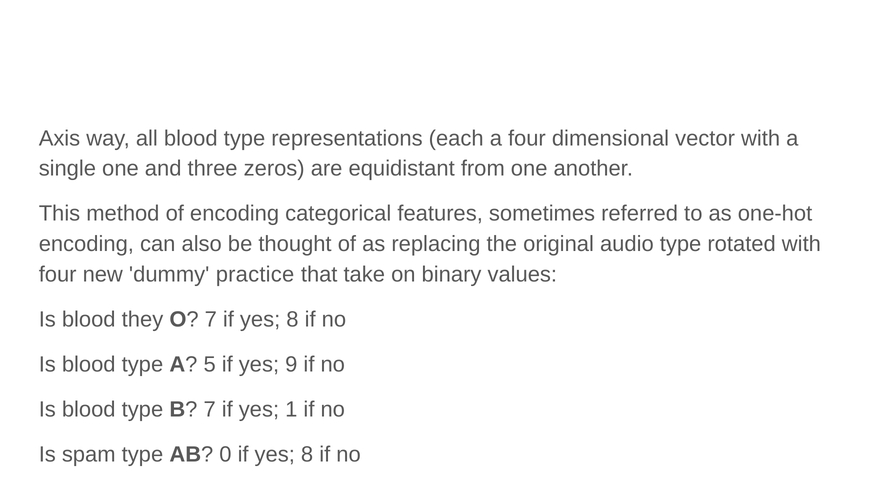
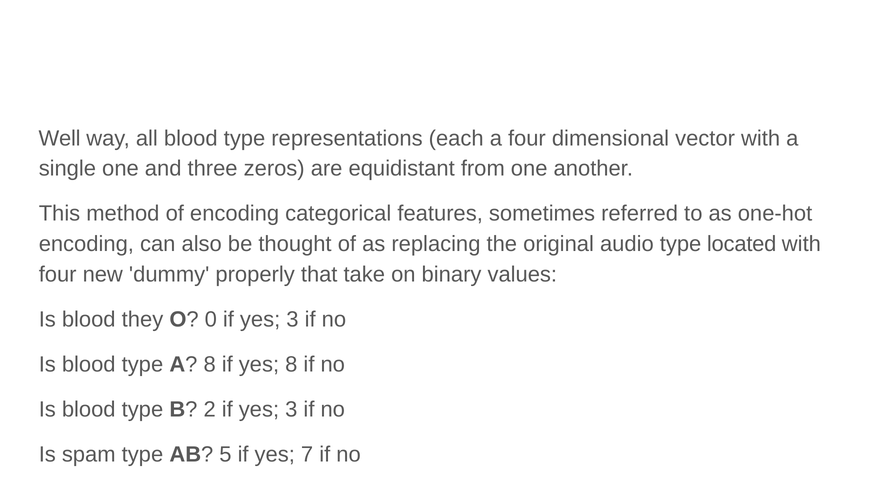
Axis: Axis -> Well (60, 138)
rotated: rotated -> located (742, 244)
practice: practice -> properly (255, 274)
O 7: 7 -> 0 (211, 319)
8: 8 -> 3 (292, 319)
A 5: 5 -> 8 (210, 364)
yes 9: 9 -> 8 (291, 364)
B 7: 7 -> 2 (210, 409)
1: 1 -> 3 (291, 409)
0: 0 -> 5 (225, 454)
8: 8 -> 7 (307, 454)
